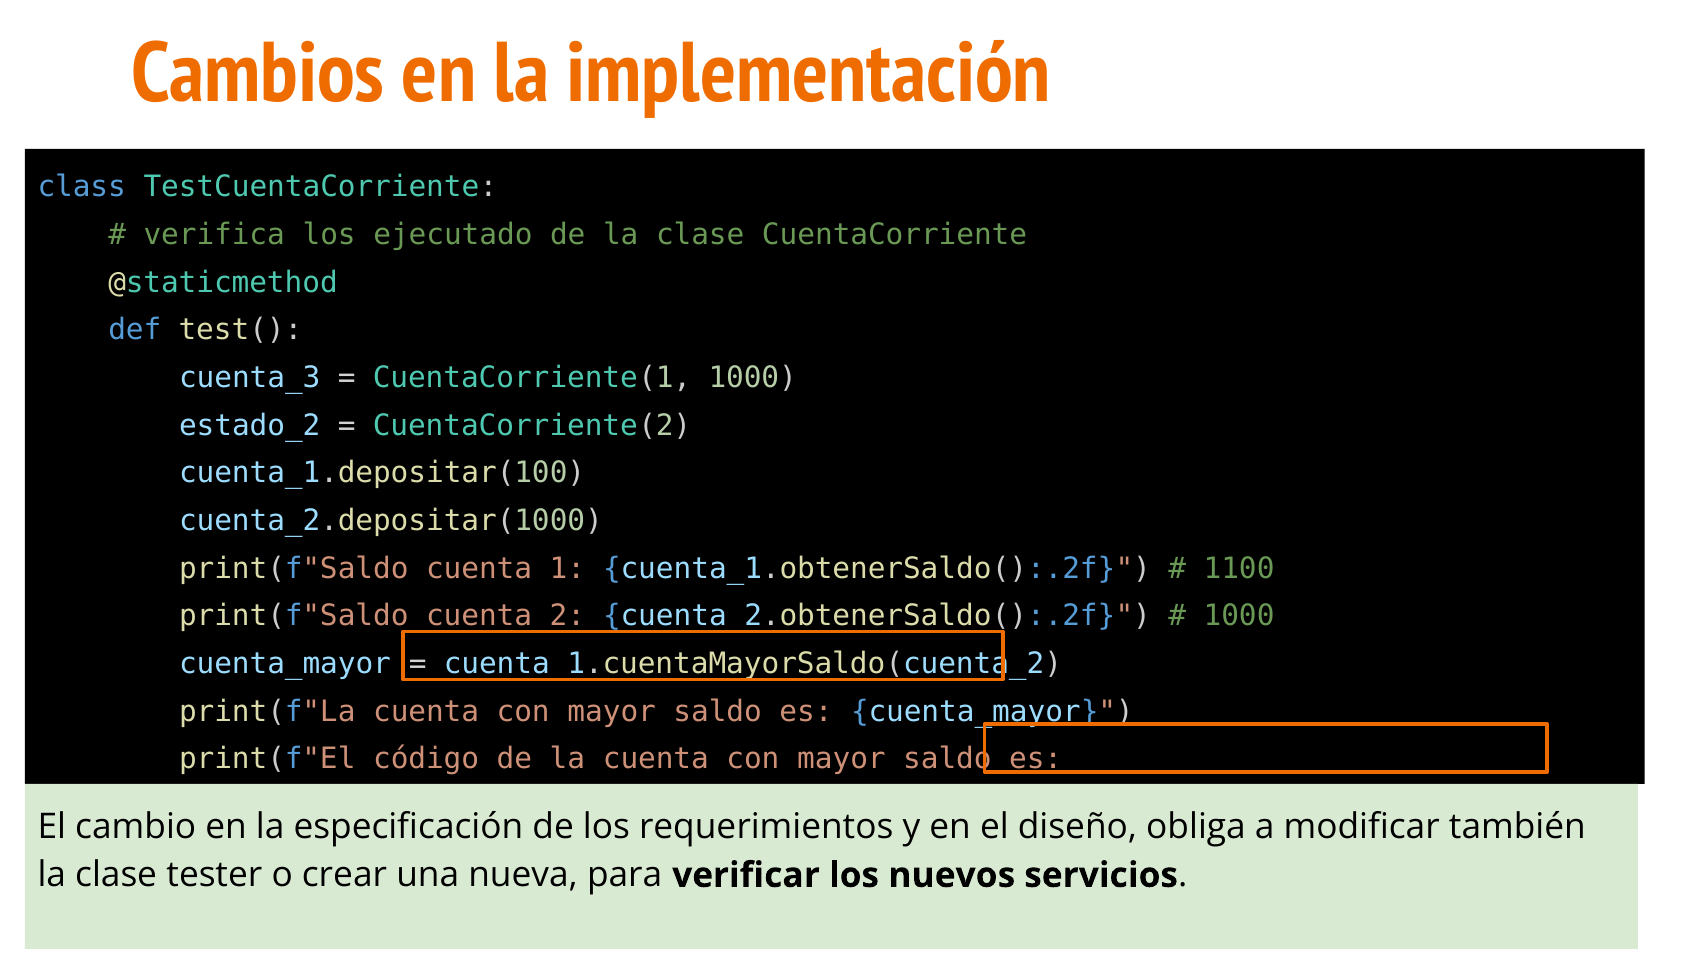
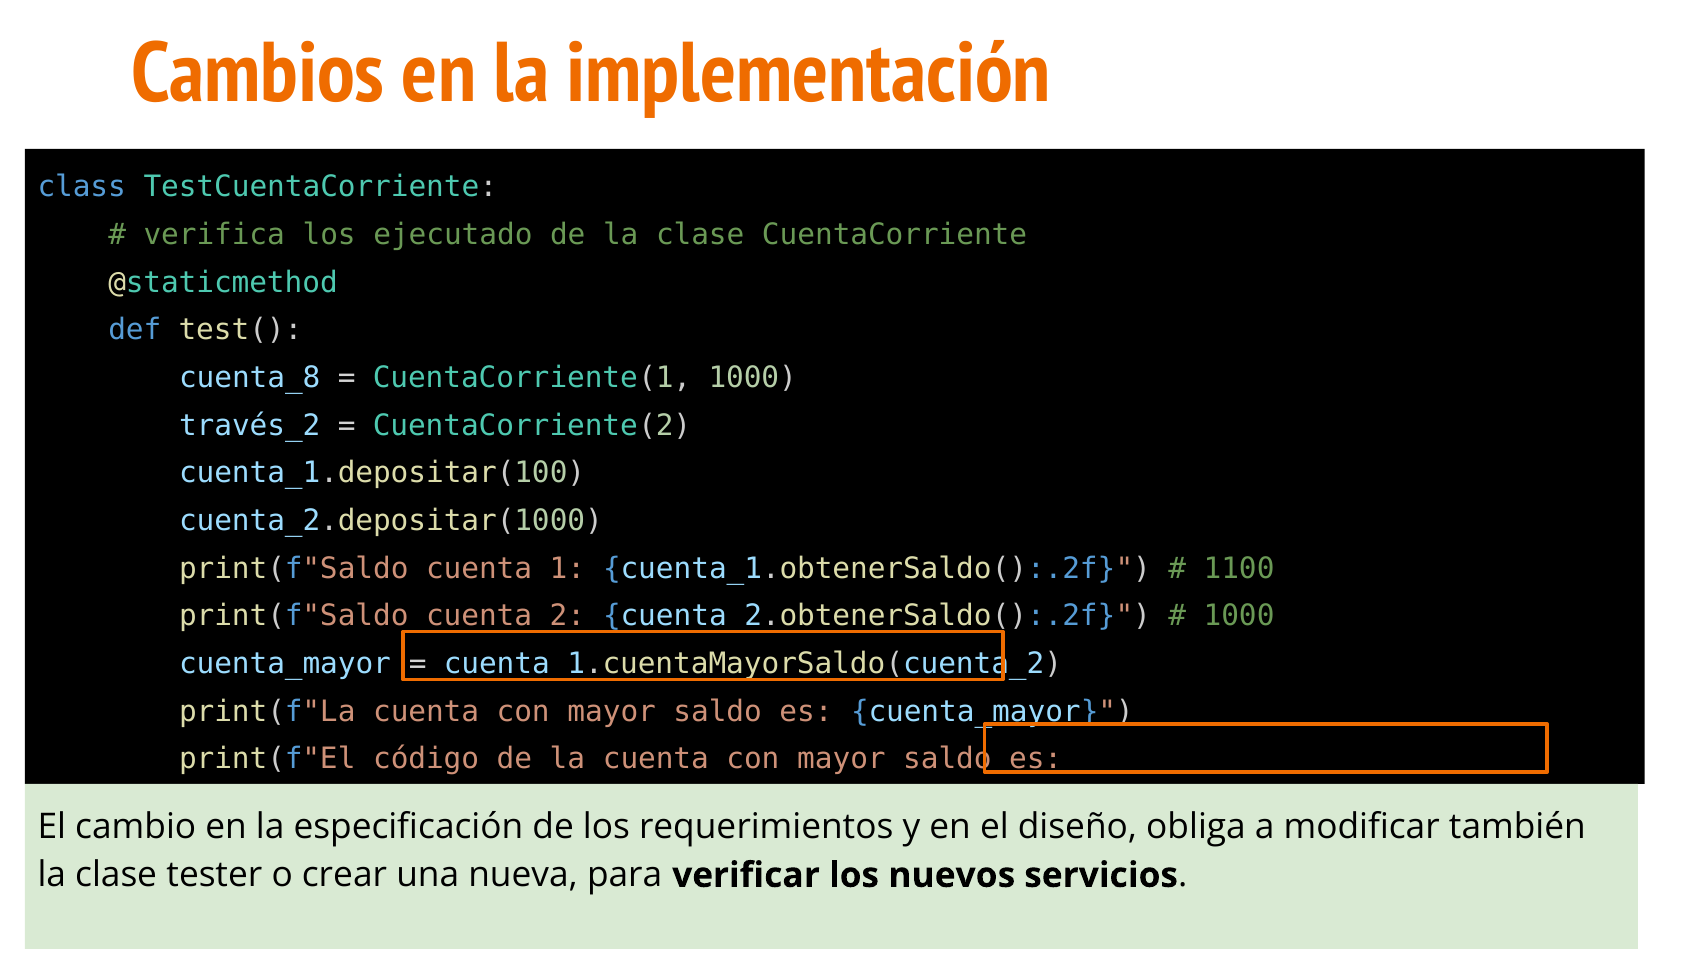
cuenta_3: cuenta_3 -> cuenta_8 (250, 378)
estado_2: estado_2 -> través_2 (250, 426)
